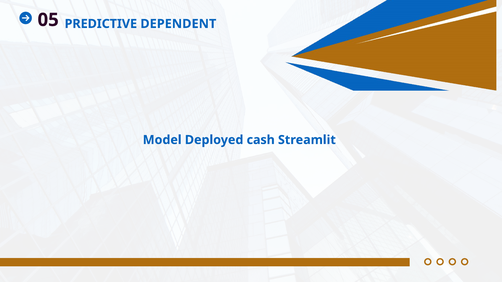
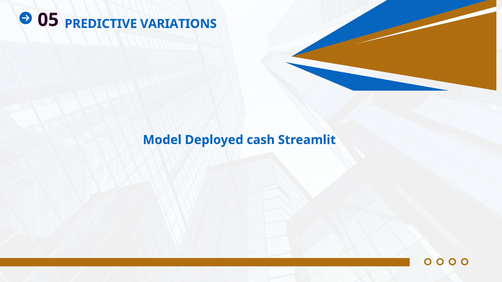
DEPENDENT: DEPENDENT -> VARIATIONS (178, 24)
